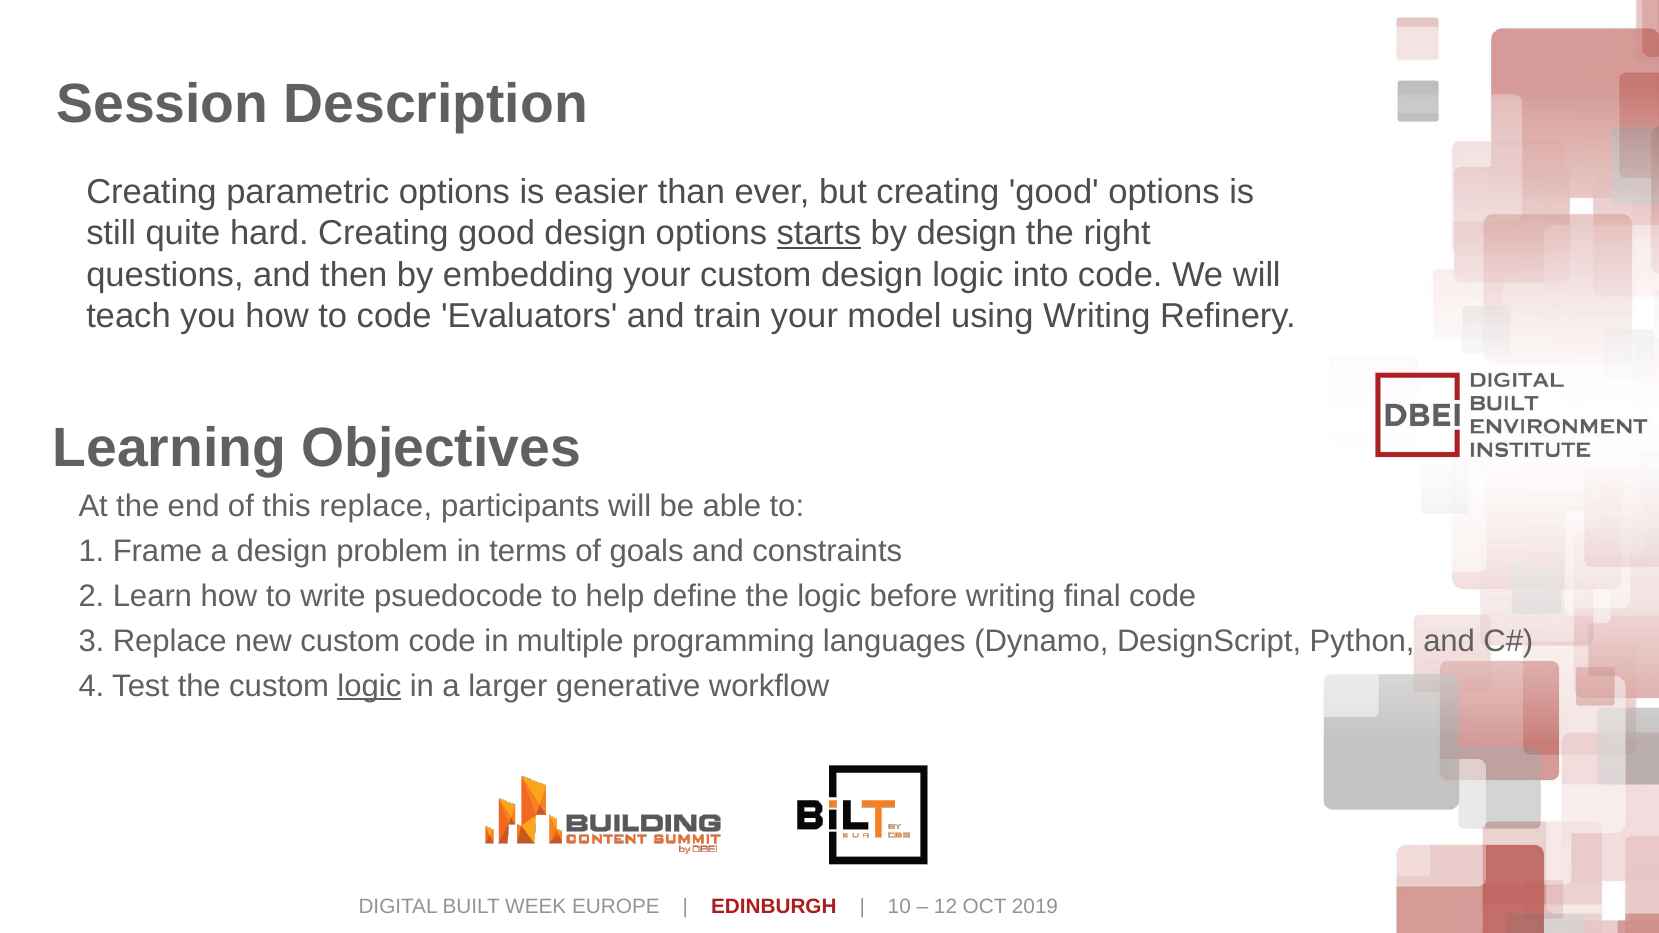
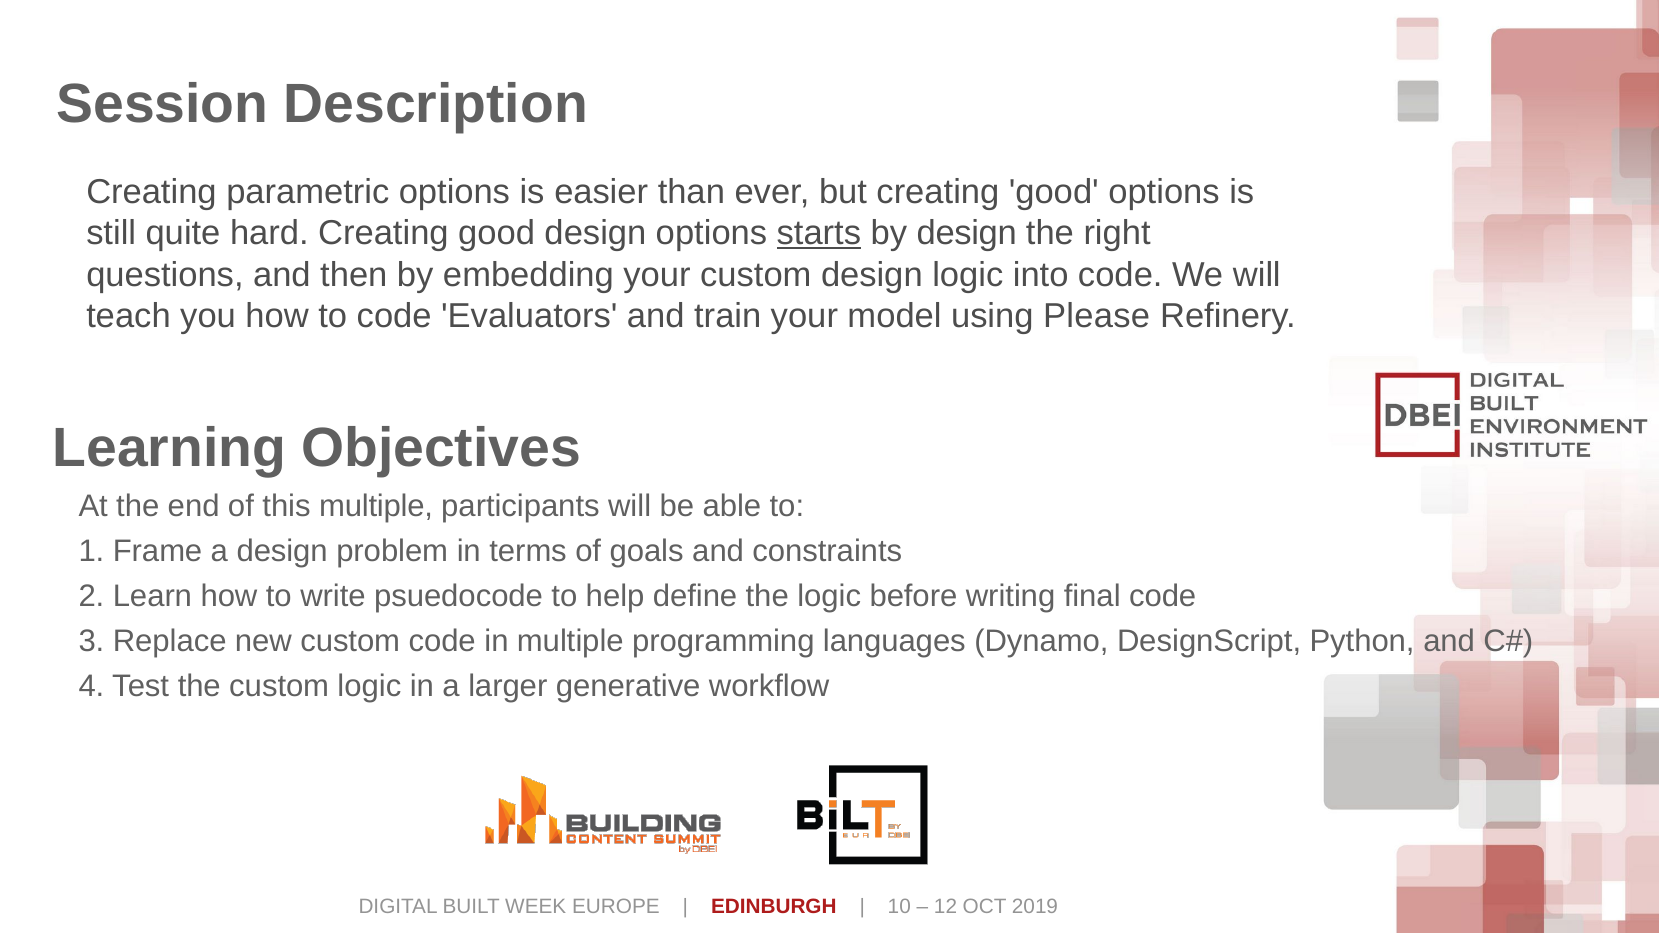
using Writing: Writing -> Please (1097, 316)
this replace: replace -> multiple (376, 506)
logic underline: present -> none (369, 686)
